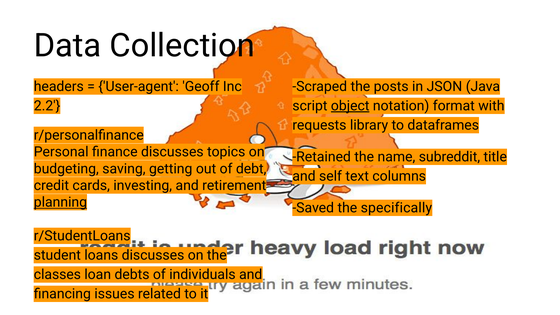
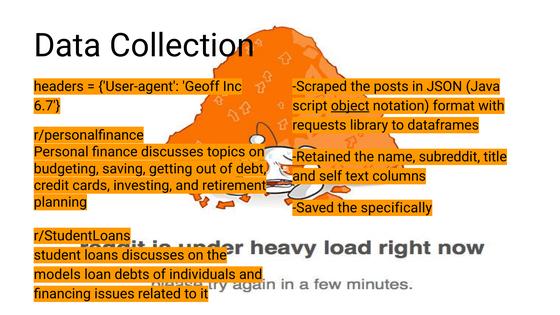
2.2: 2.2 -> 6.7 (47, 106)
planning underline: present -> none (60, 202)
classes: classes -> models (57, 275)
